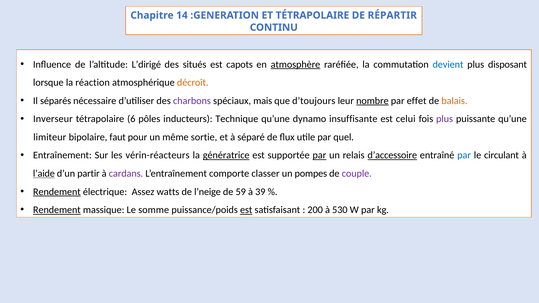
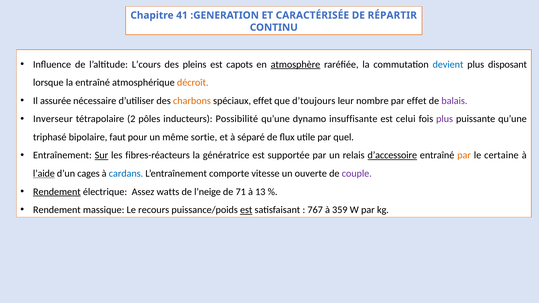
14: 14 -> 41 (182, 15)
ET TÉTRAPOLAIRE: TÉTRAPOLAIRE -> CARACTÉRISÉE (312, 15)
L’dirigé: L’dirigé -> L’cours (146, 64)
situés: situés -> pleins (195, 64)
la réaction: réaction -> entraîné (93, 83)
séparés: séparés -> assurée (56, 101)
charbons colour: purple -> orange (192, 101)
spéciaux mais: mais -> effet (263, 101)
nombre underline: present -> none (372, 101)
balais colour: orange -> purple (454, 101)
6: 6 -> 2 (131, 119)
Technique: Technique -> Possibilité (237, 119)
limiteur: limiteur -> triphasé (50, 137)
Sur underline: none -> present (101, 155)
vérin-réacteurs: vérin-réacteurs -> fibres-réacteurs (158, 155)
génératrice underline: present -> none (226, 155)
par underline: present -> none (319, 155)
par colour: blue -> orange (464, 155)
circulant: circulant -> certaine (501, 155)
partir: partir -> cages (88, 174)
cardans colour: purple -> blue (126, 174)
classer: classer -> vitesse (266, 174)
pompes: pompes -> ouverte (311, 174)
59: 59 -> 71 (241, 192)
39: 39 -> 13 (260, 192)
Rendement underline: present -> none (57, 210)
somme: somme -> recours (154, 210)
200: 200 -> 767 (315, 210)
530: 530 -> 359 (340, 210)
